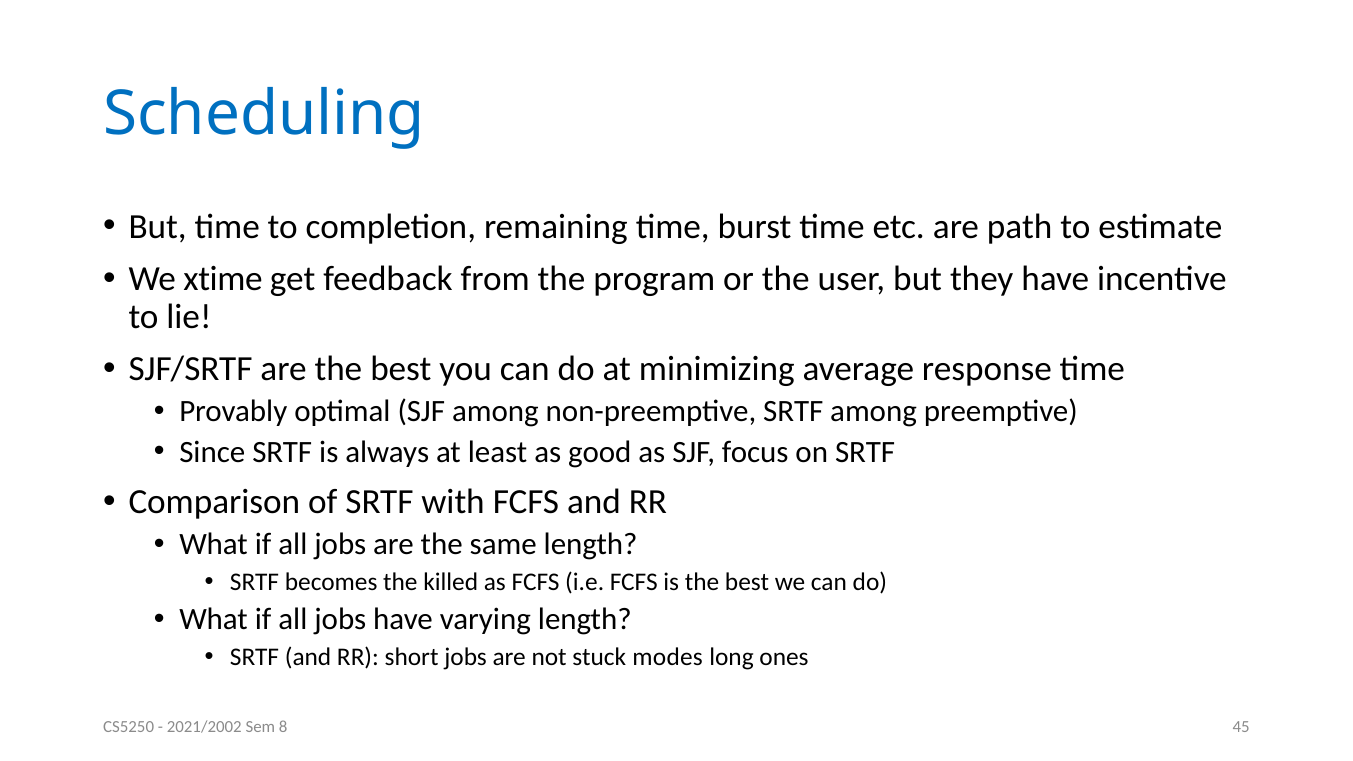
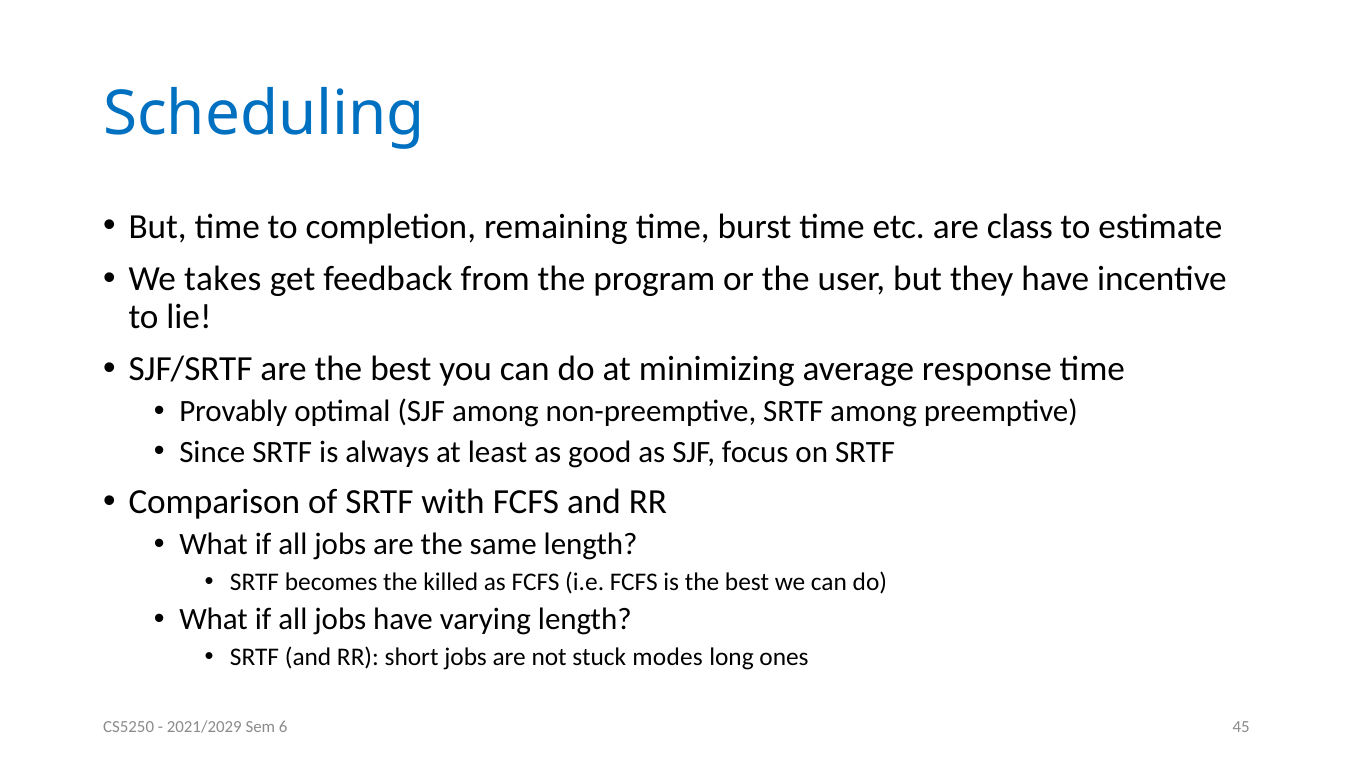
path: path -> class (1020, 226)
xtime: xtime -> takes (223, 279)
2021/2002: 2021/2002 -> 2021/2029 (204, 727)
8: 8 -> 6 (283, 727)
